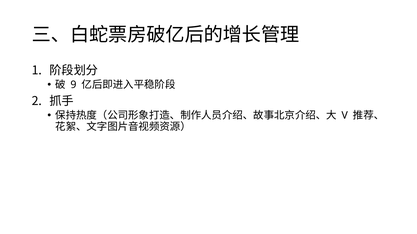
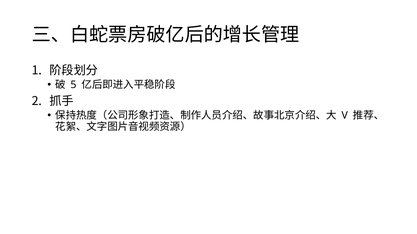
9: 9 -> 5 (73, 85)
